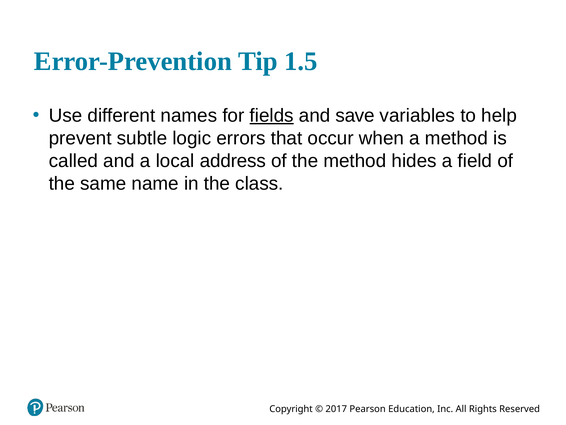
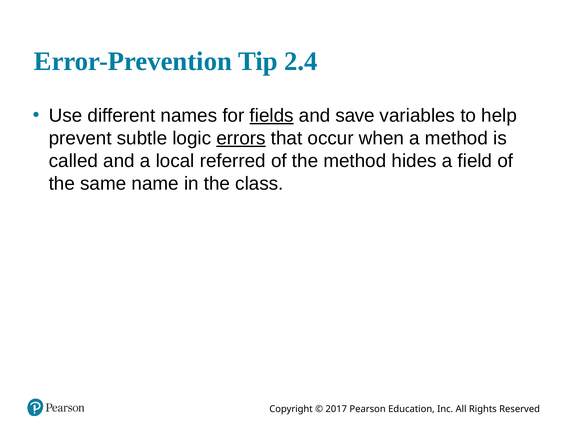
1.5: 1.5 -> 2.4 (301, 61)
errors underline: none -> present (241, 138)
address: address -> referred (233, 161)
